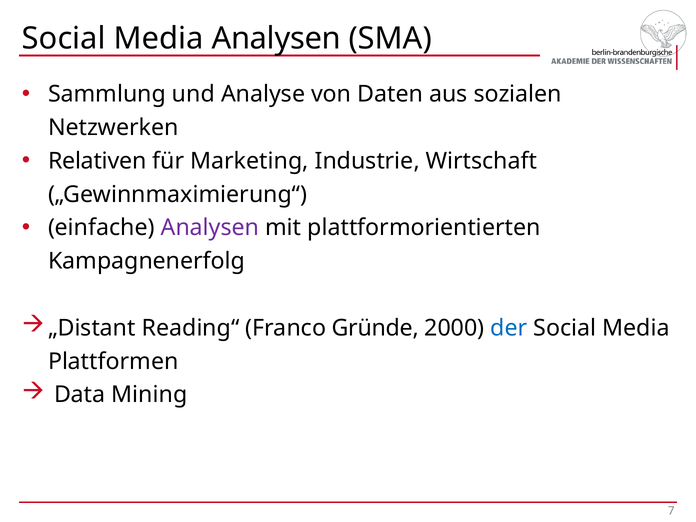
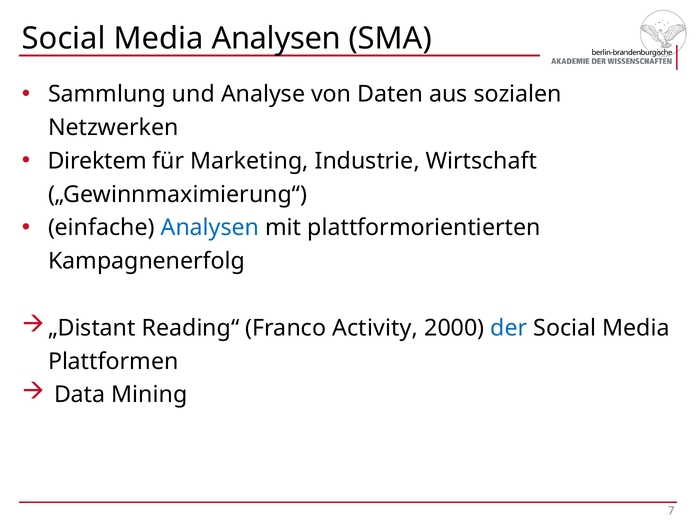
Relativen: Relativen -> Direktem (97, 161)
Analysen colour: purple -> blue (210, 228)
Gründe: Gründe -> Activity (375, 328)
